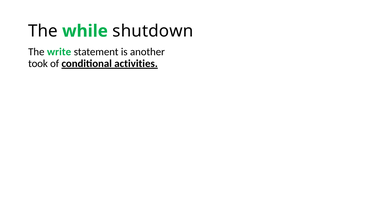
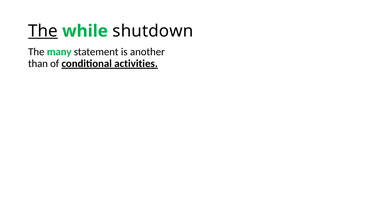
The underline: none -> present (43, 31)
write: write -> many (59, 52)
took: took -> than (38, 64)
